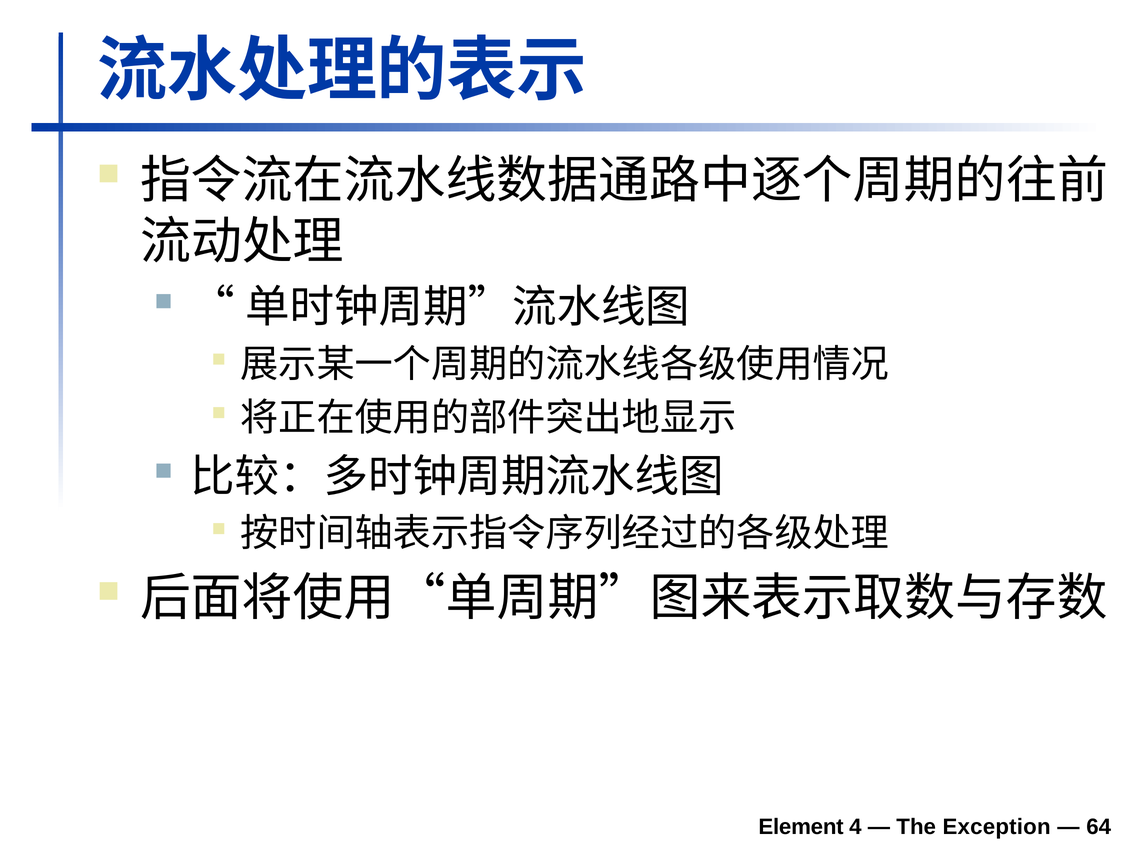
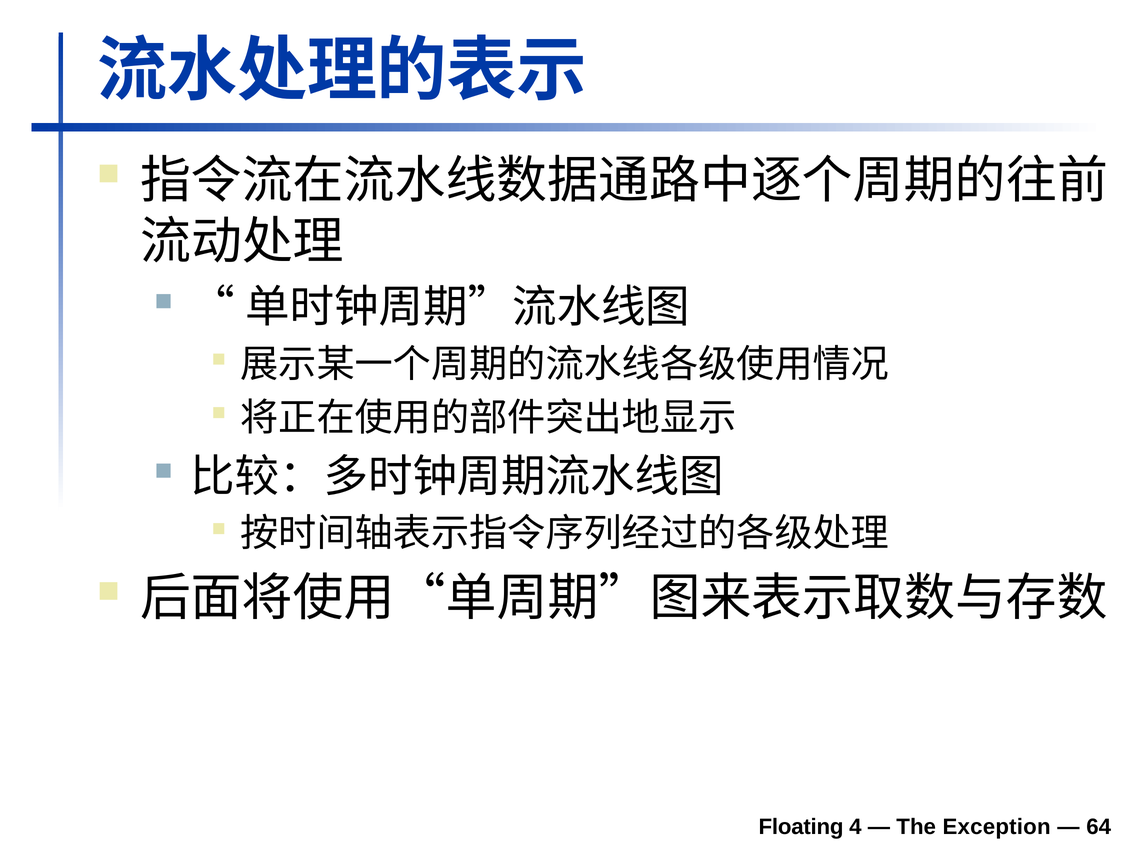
Element: Element -> Floating (801, 826)
